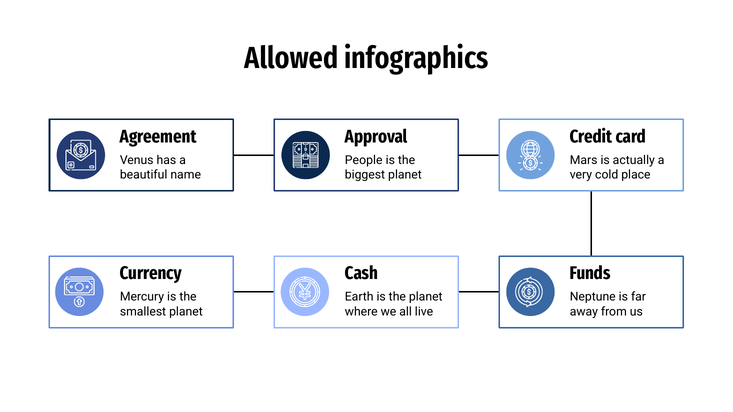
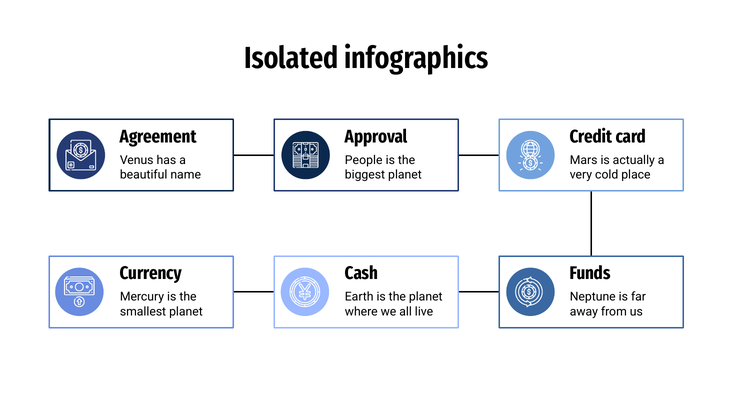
Allowed: Allowed -> Isolated (291, 58)
